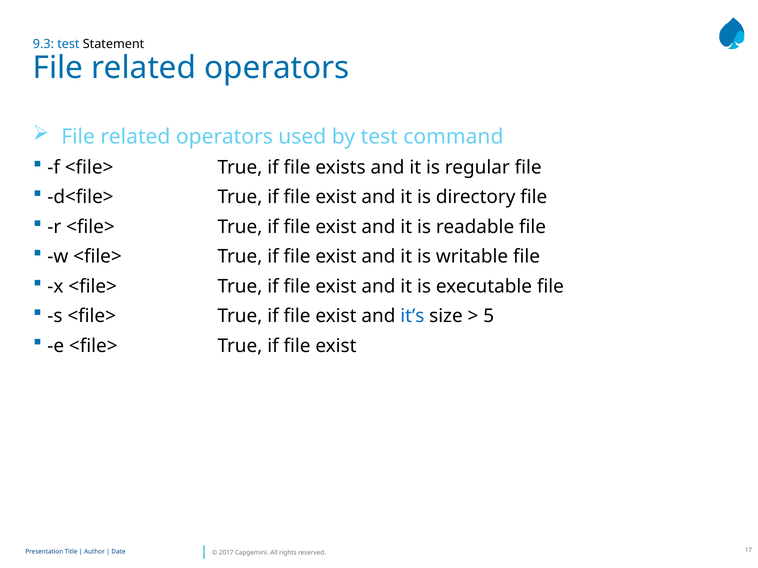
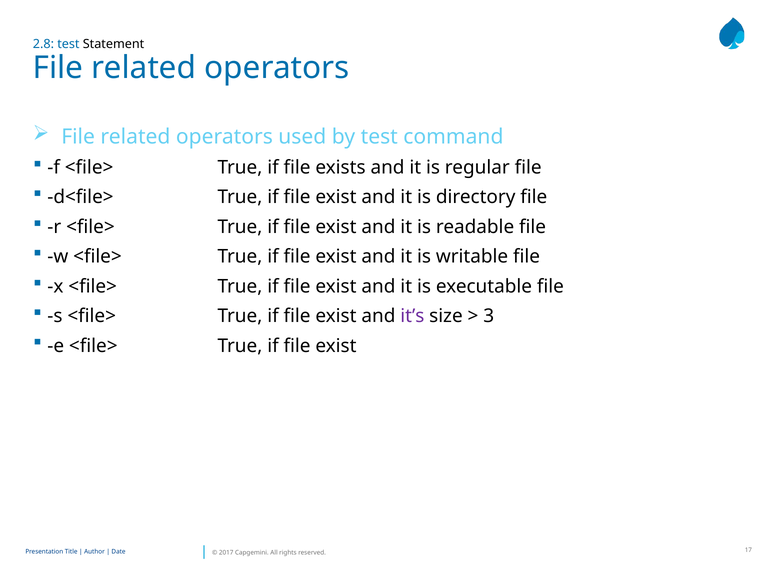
9.3: 9.3 -> 2.8 (43, 44)
it’s colour: blue -> purple (412, 316)
5: 5 -> 3 (489, 316)
